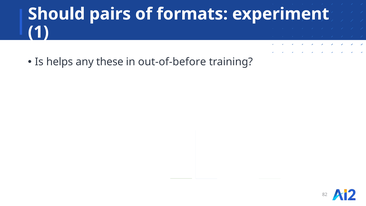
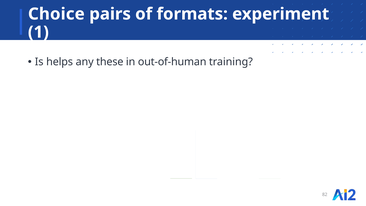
Should: Should -> Choice (56, 14)
out-of-before: out-of-before -> out-of-human (172, 62)
